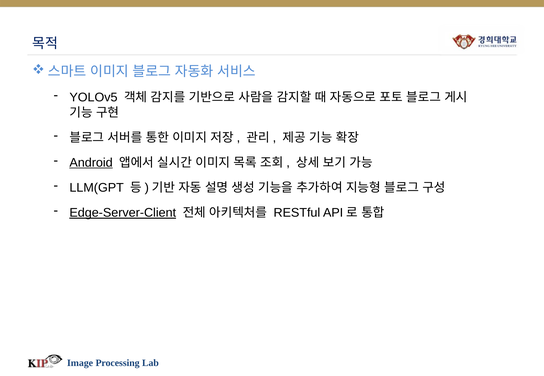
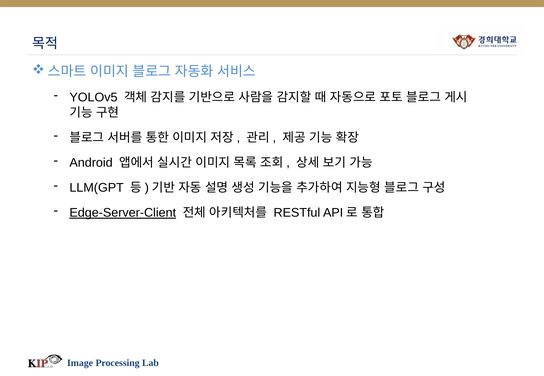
Android underline: present -> none (91, 163)
